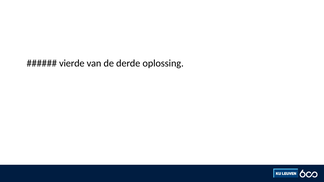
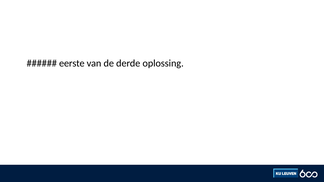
vierde: vierde -> eerste (72, 63)
